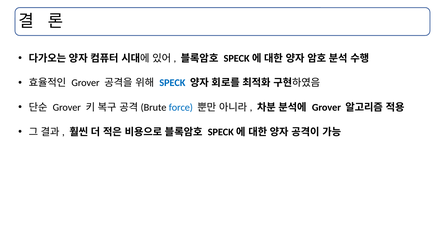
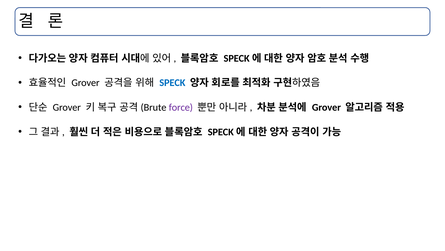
force colour: blue -> purple (181, 107)
